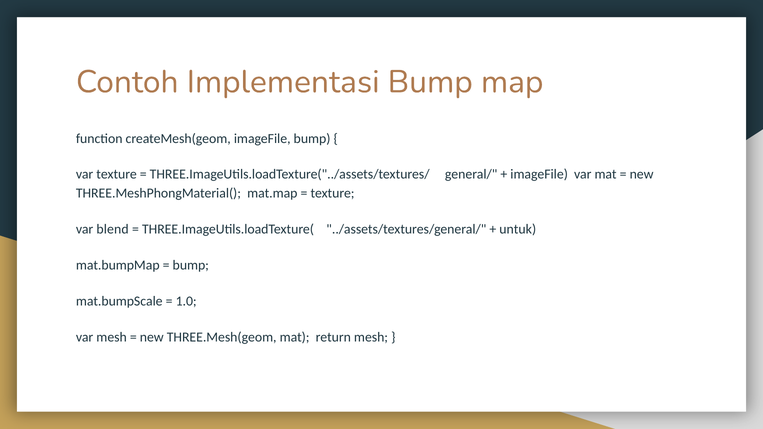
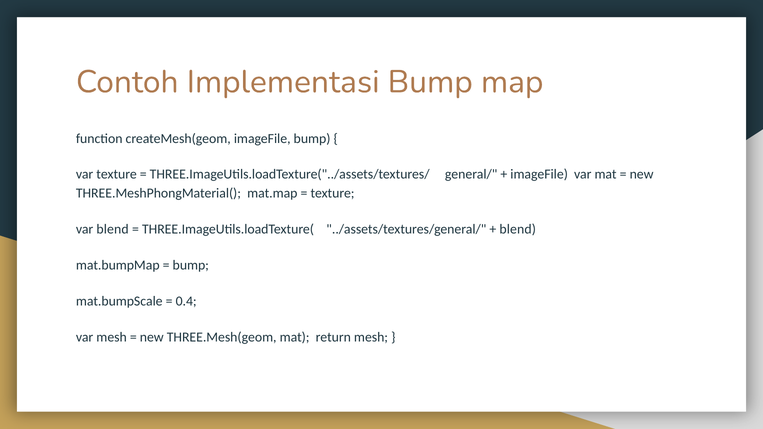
untuk: untuk -> blend (518, 229)
1.0: 1.0 -> 0.4 (186, 301)
